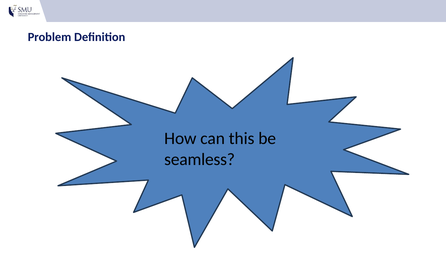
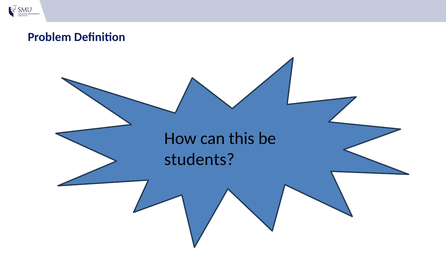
seamless: seamless -> students (199, 159)
